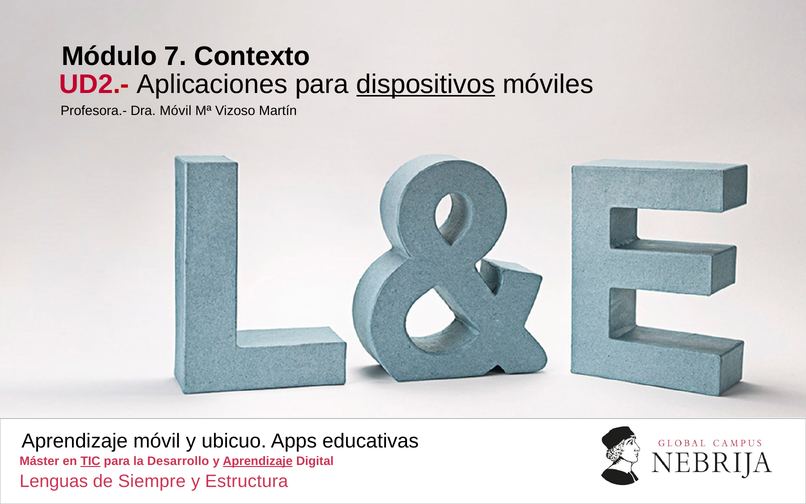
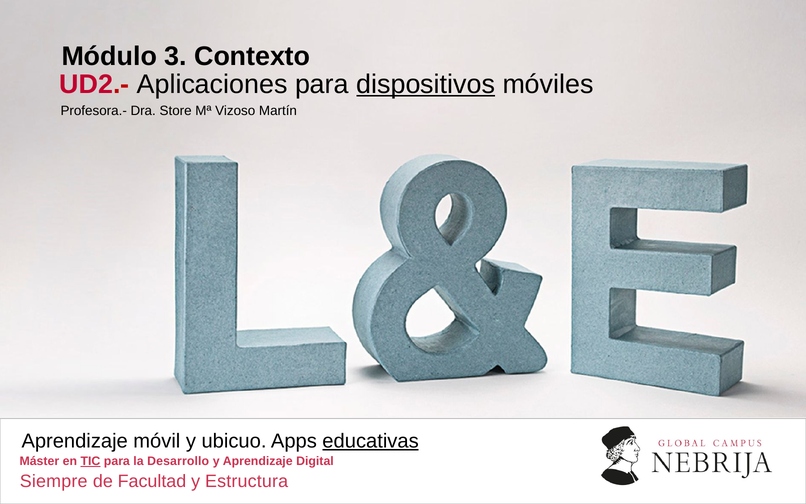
7: 7 -> 3 (176, 56)
Dra Móvil: Móvil -> Store (176, 111)
educativas underline: none -> present (371, 441)
Aprendizaje underline: present -> none (258, 461)
Lenguas: Lenguas -> Siempre (54, 481)
Siempre: Siempre -> Facultad (152, 481)
